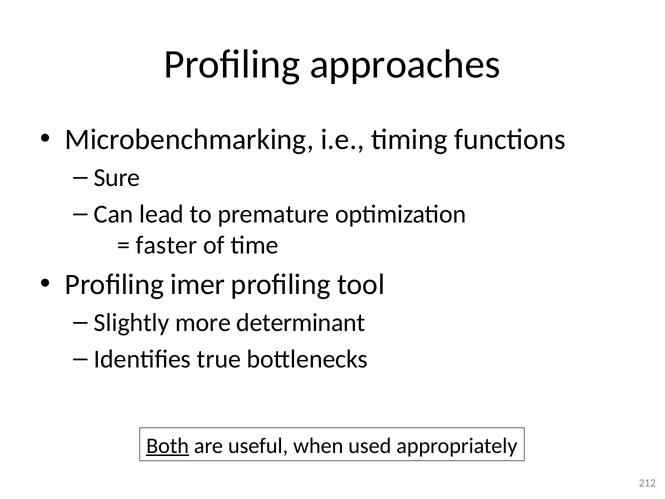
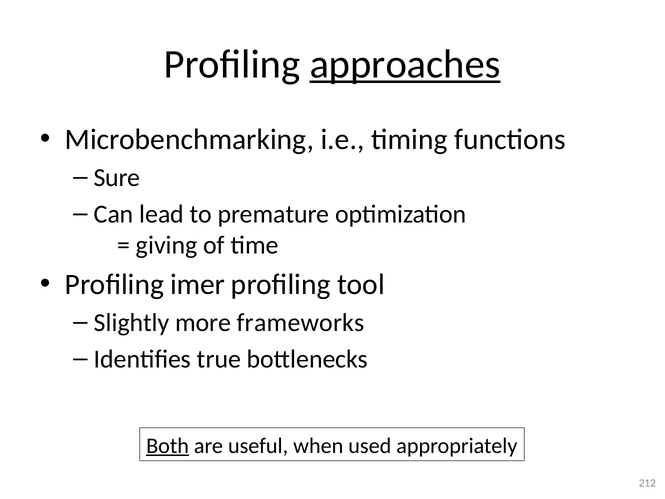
approaches underline: none -> present (405, 64)
faster: faster -> giving (167, 245)
determinant: determinant -> frameworks (301, 323)
